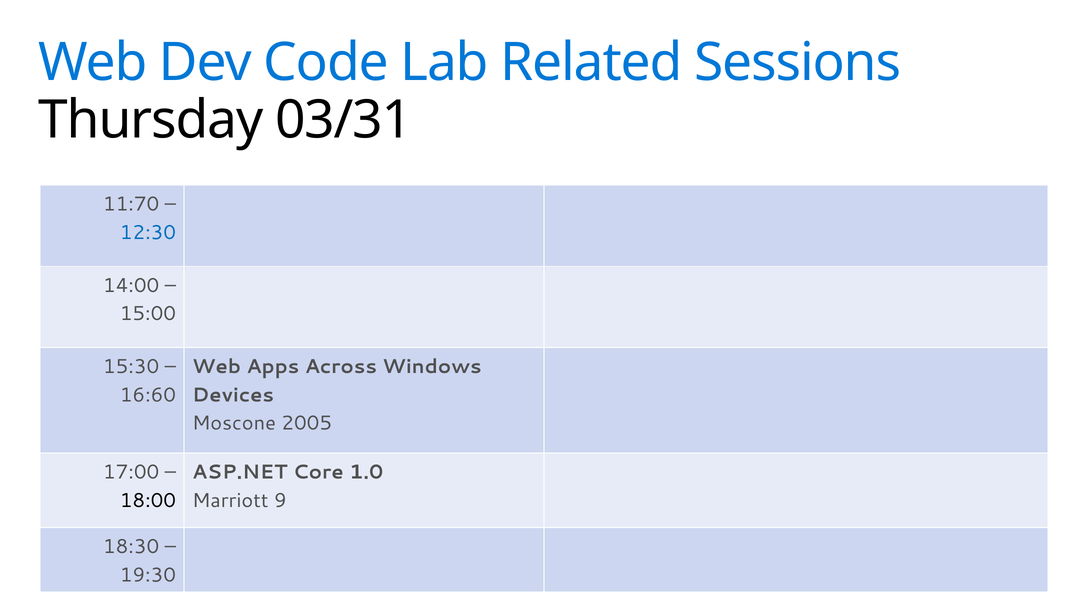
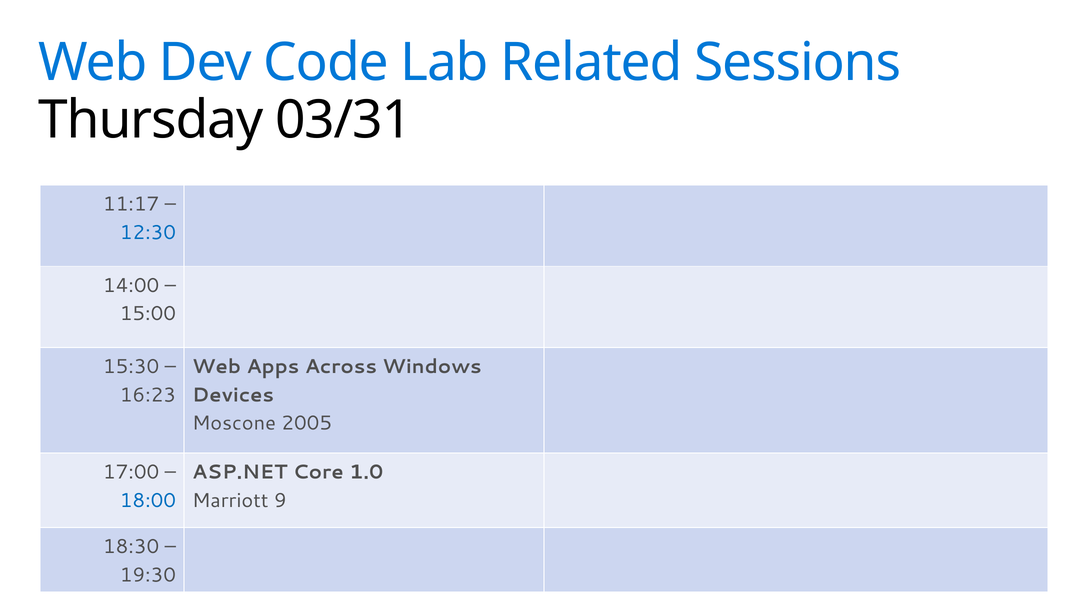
11:70: 11:70 -> 11:17 (131, 204)
16:60: 16:60 -> 16:23 (148, 395)
18:00 colour: black -> blue (148, 500)
